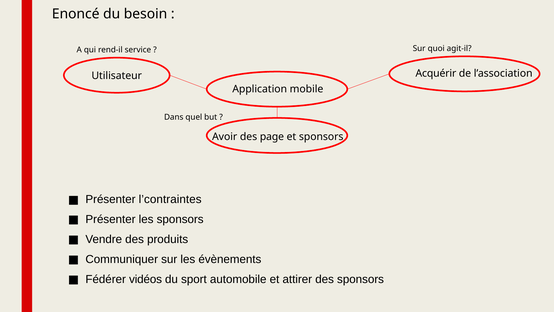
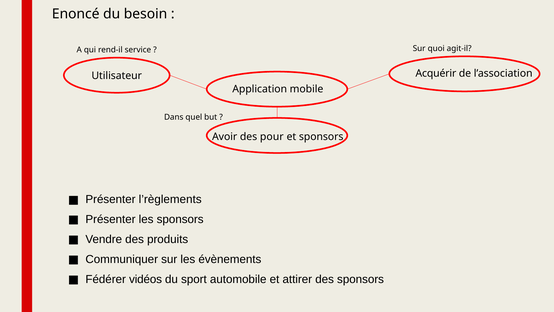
page: page -> pour (272, 136)
l’contraintes: l’contraintes -> l’règlements (170, 199)
